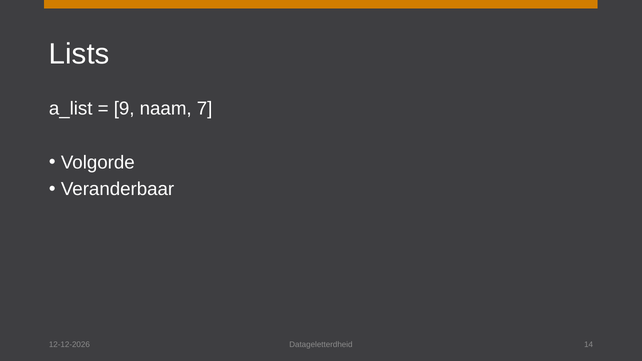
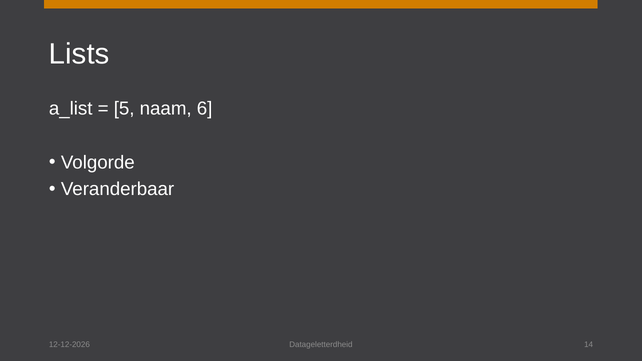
9: 9 -> 5 (124, 109)
7: 7 -> 6 (205, 109)
